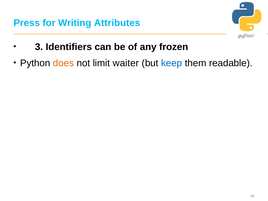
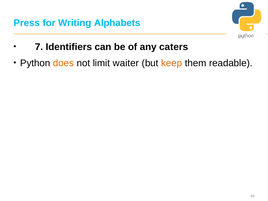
Attributes: Attributes -> Alphabets (117, 23)
3: 3 -> 7 (39, 47)
frozen: frozen -> caters (174, 47)
keep colour: blue -> orange (172, 63)
